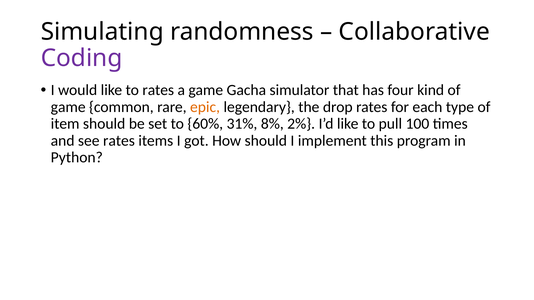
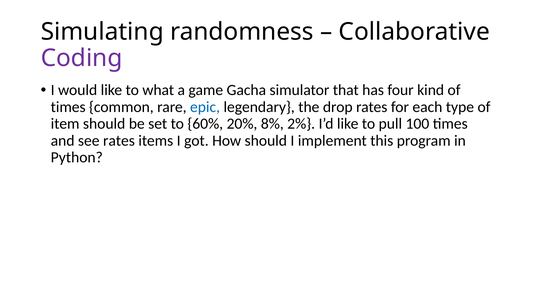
to rates: rates -> what (158, 90)
game: game -> times (68, 107)
epic colour: orange -> blue (205, 107)
31%: 31% -> 20% (242, 124)
